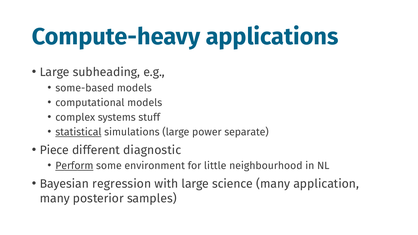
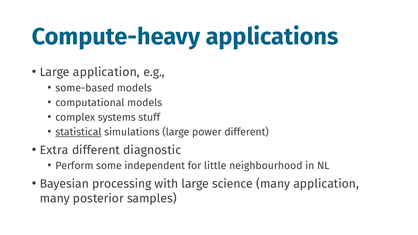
Large subheading: subheading -> application (106, 72)
power separate: separate -> different (247, 132)
Piece: Piece -> Extra (54, 150)
Perform underline: present -> none (74, 166)
environment: environment -> independent (155, 166)
regression: regression -> processing (122, 184)
